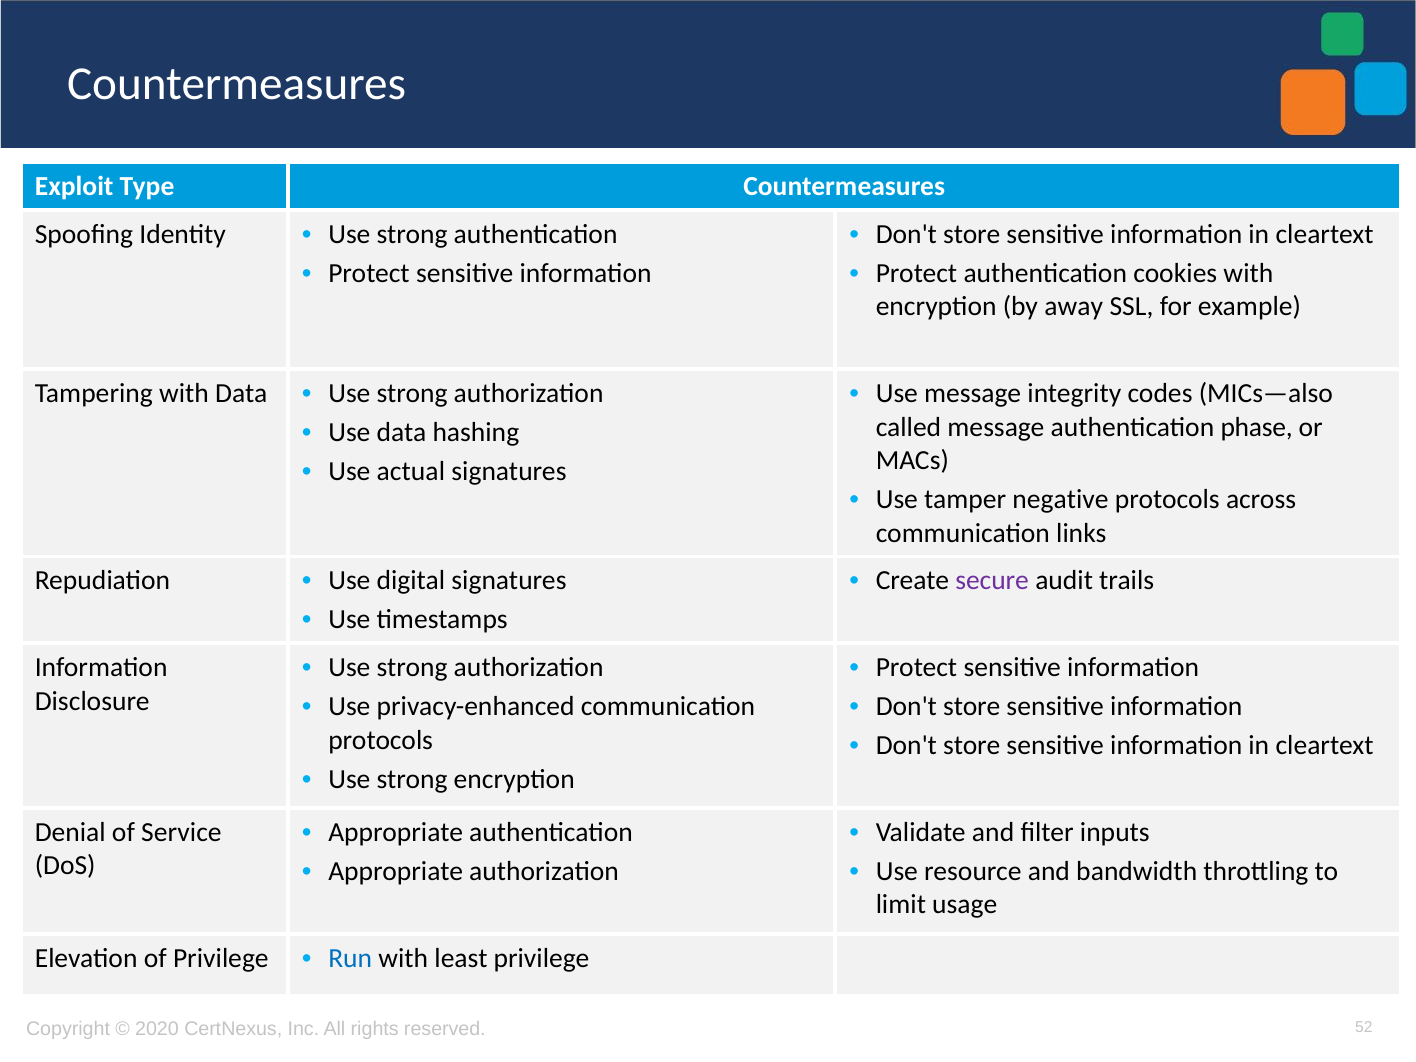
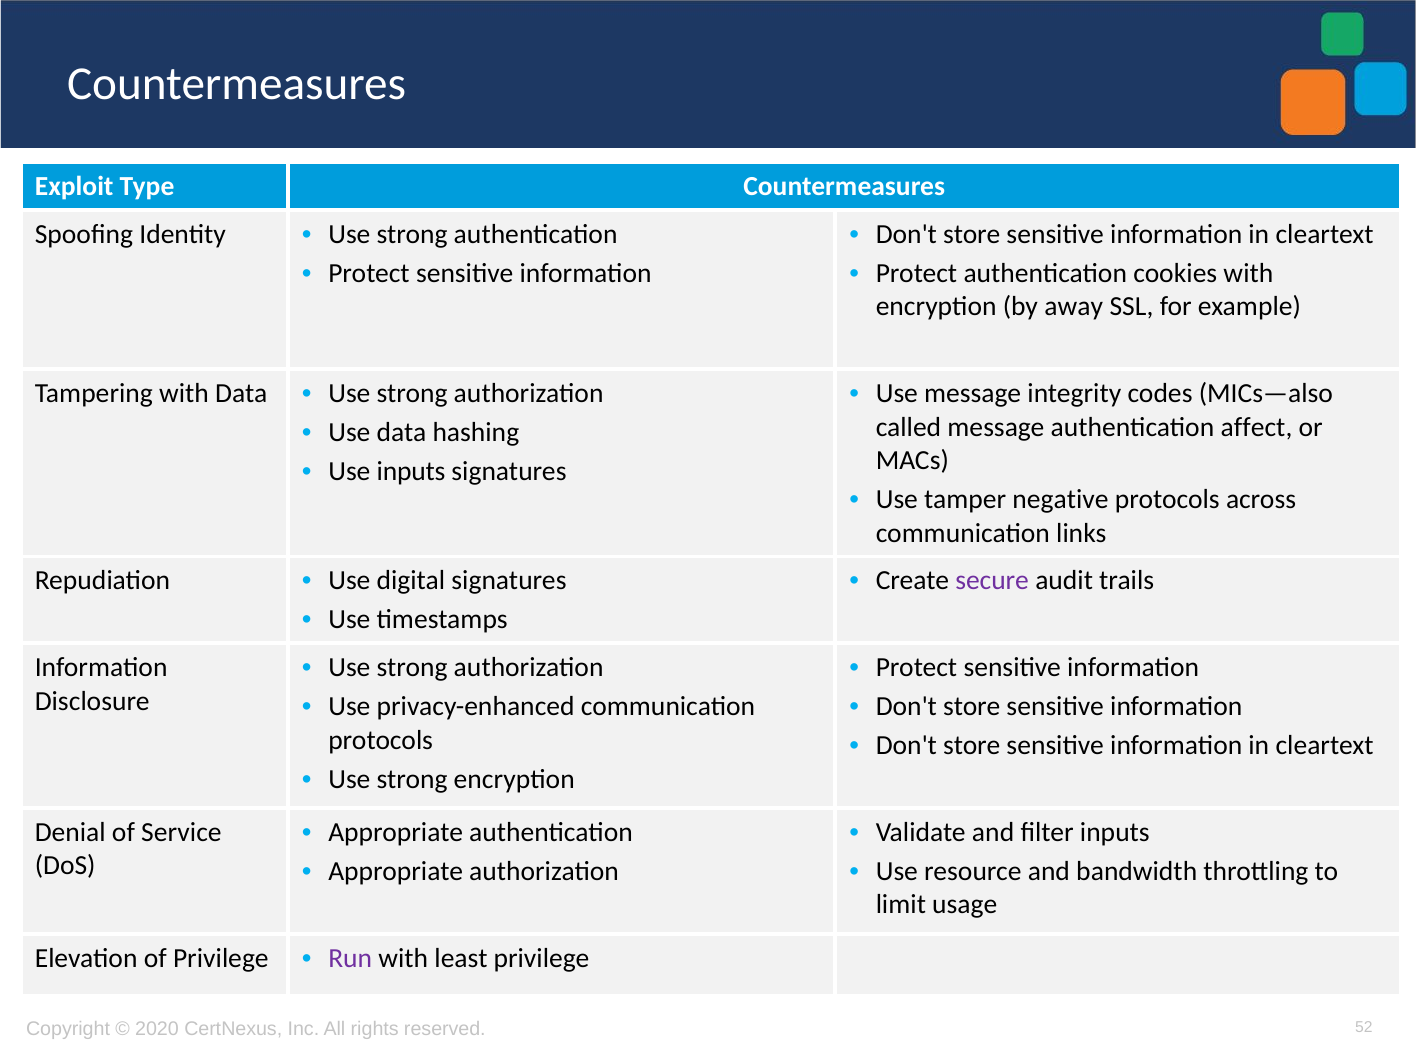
phase: phase -> affect (1256, 427)
Use actual: actual -> inputs (411, 472)
Run colour: blue -> purple (350, 958)
